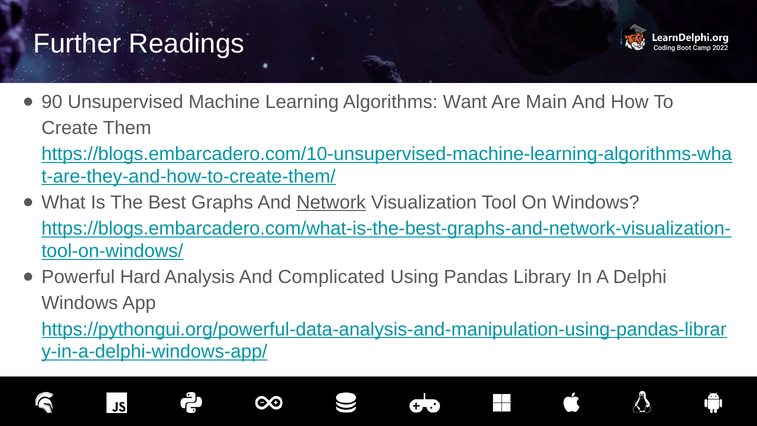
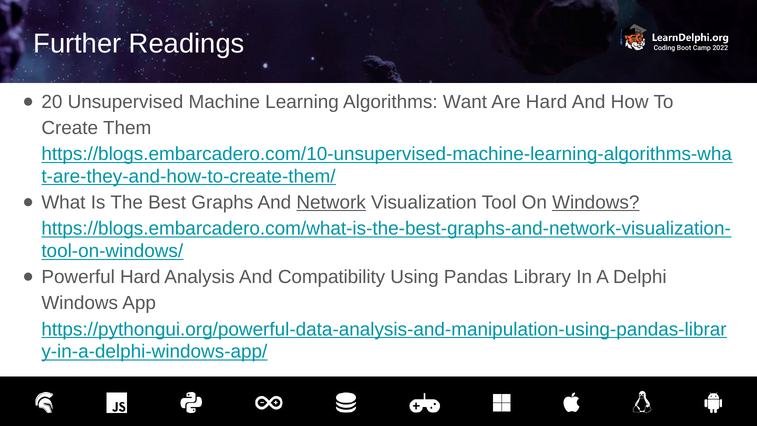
90: 90 -> 20 (52, 102)
Are Main: Main -> Hard (547, 102)
Windows underline: none -> present (596, 202)
Complicated: Complicated -> Compatibility (332, 277)
